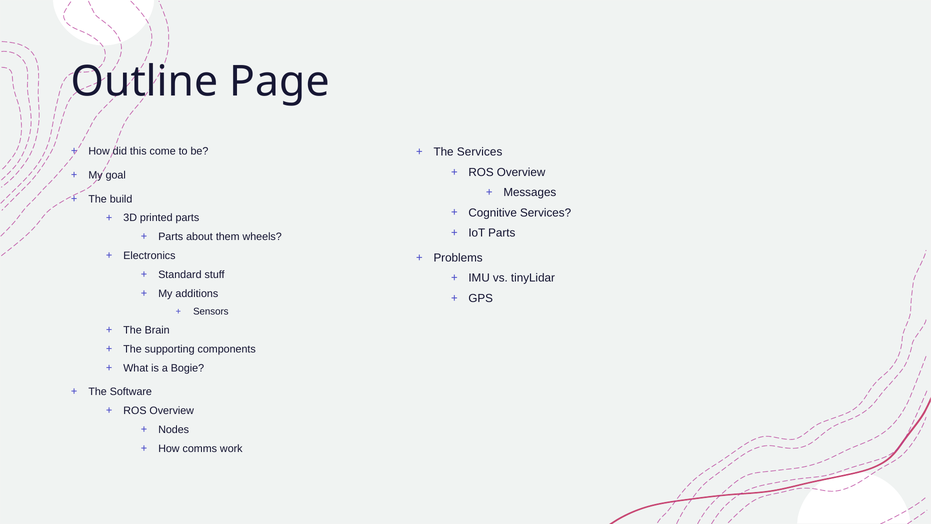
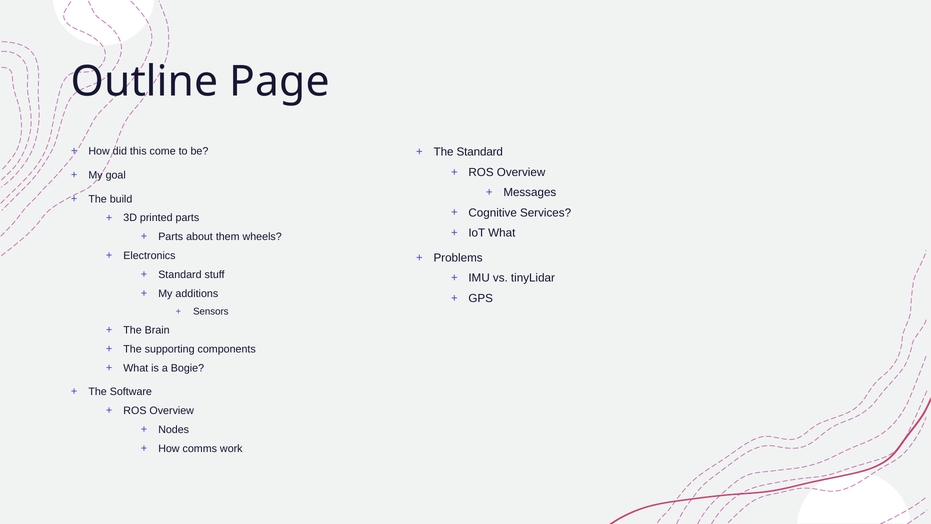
The Services: Services -> Standard (480, 152)
IoT Parts: Parts -> What (502, 233)
